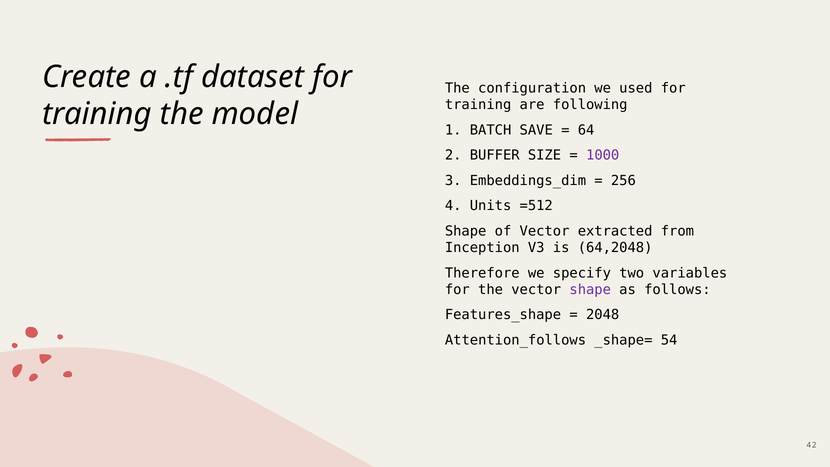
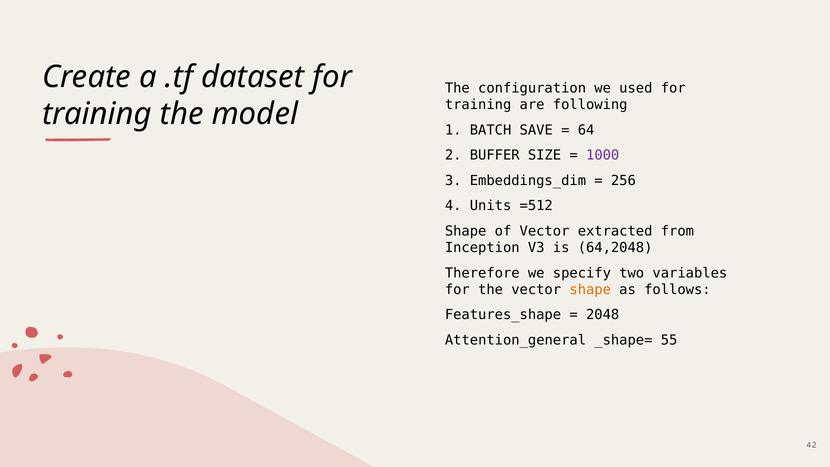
shape colour: purple -> orange (590, 289)
Attention_follows: Attention_follows -> Attention_general (516, 340)
54: 54 -> 55 (669, 340)
